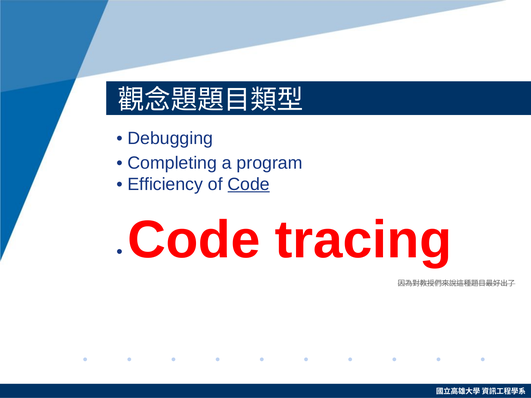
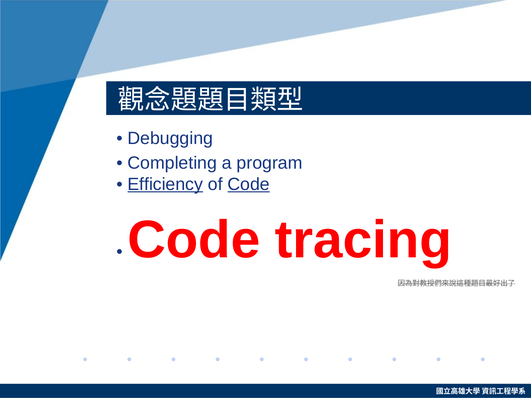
Efficiency underline: none -> present (165, 184)
